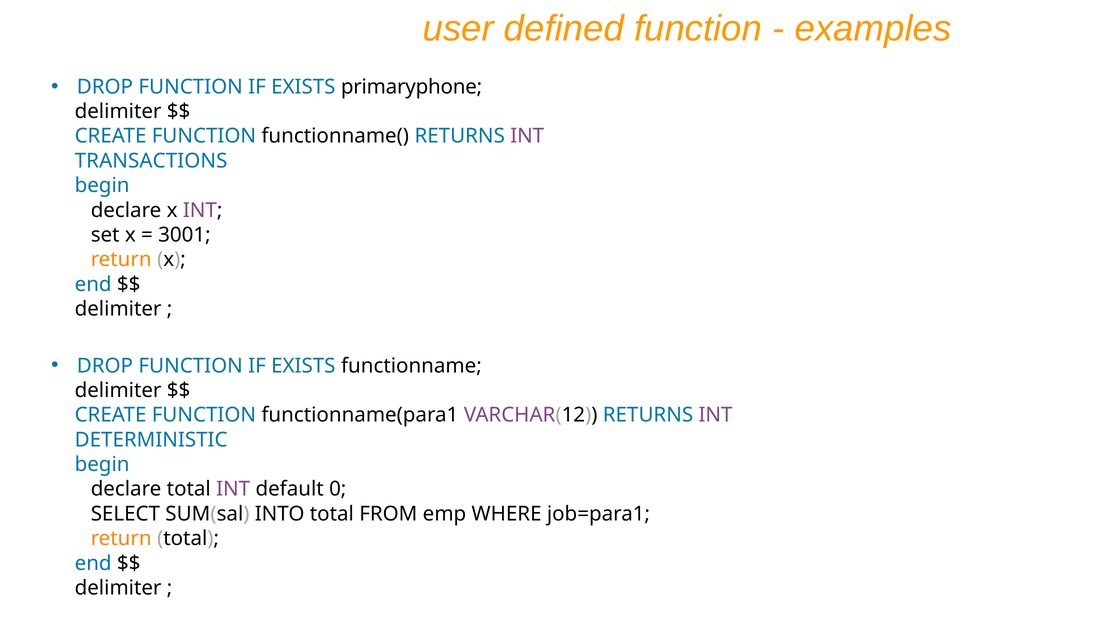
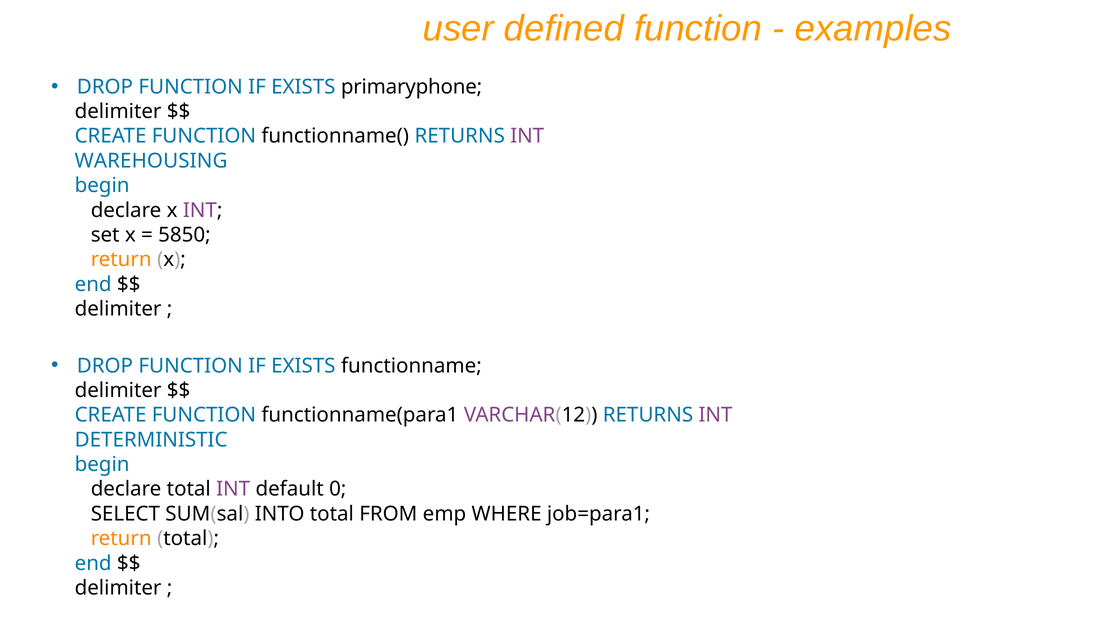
TRANSACTIONS: TRANSACTIONS -> WAREHOUSING (151, 161)
3001: 3001 -> 5850 (184, 235)
